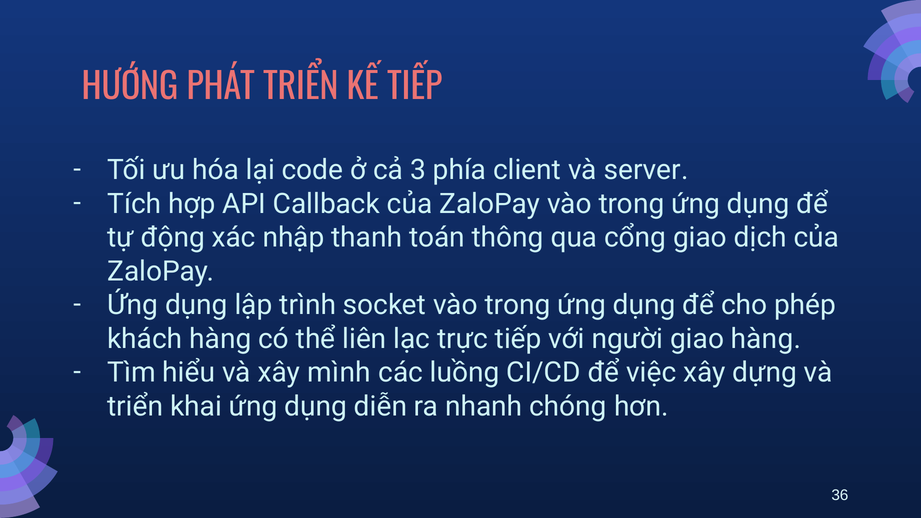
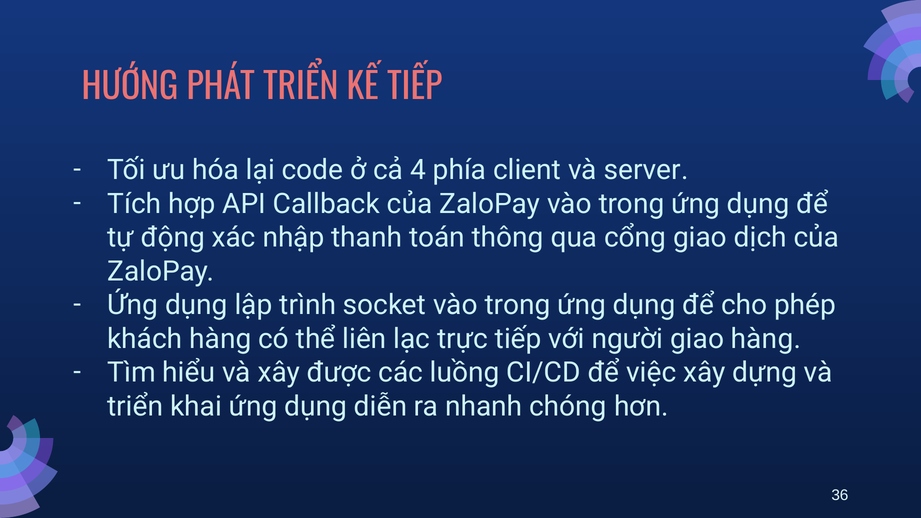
3: 3 -> 4 (418, 170)
mình: mình -> được (339, 373)
